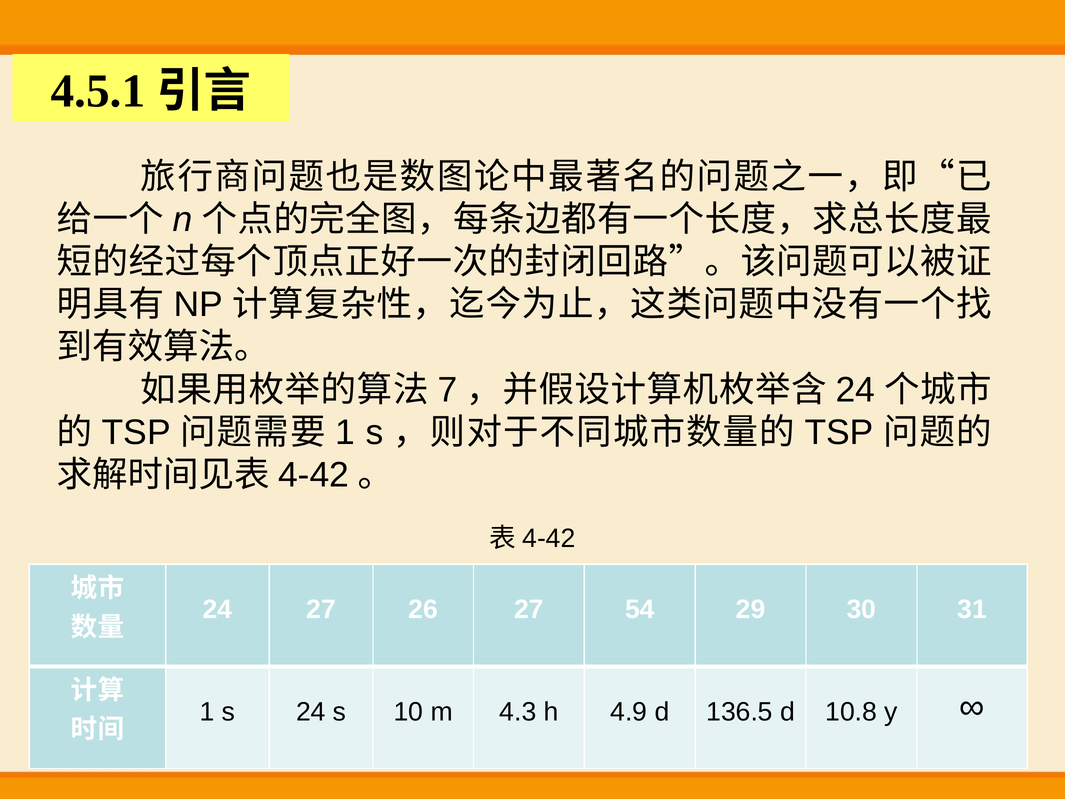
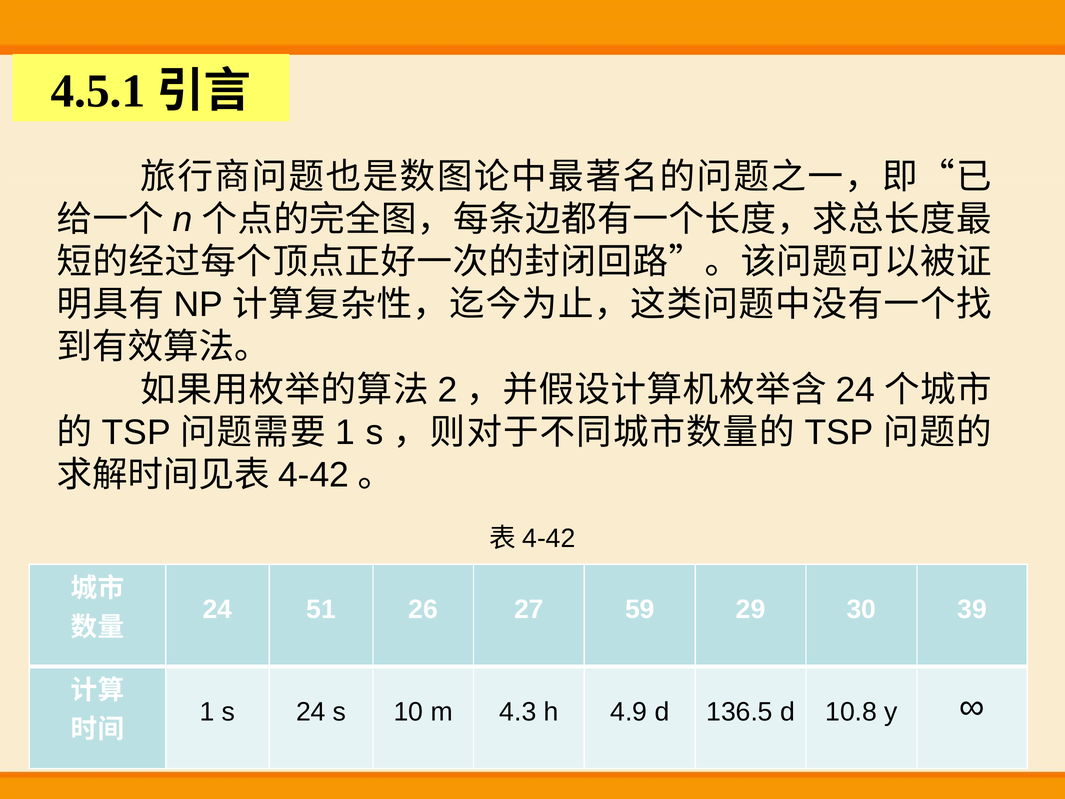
7: 7 -> 2 (447, 390)
24 27: 27 -> 51 (321, 610)
54: 54 -> 59 (640, 610)
31: 31 -> 39 (972, 610)
